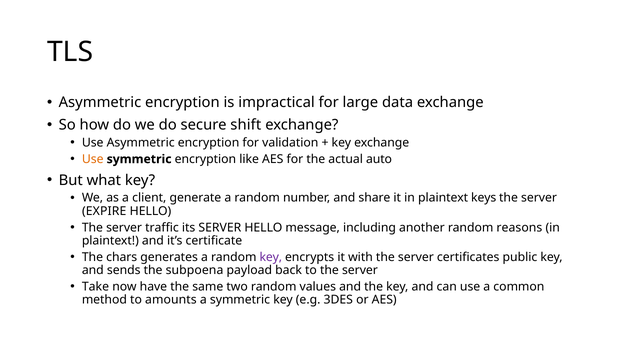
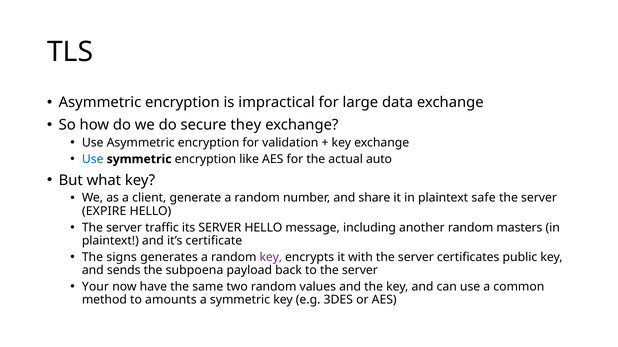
shift: shift -> they (246, 125)
Use colour: orange -> blue (93, 159)
keys: keys -> safe (484, 198)
reasons: reasons -> masters (519, 228)
chars: chars -> signs (122, 258)
Take: Take -> Your (95, 287)
